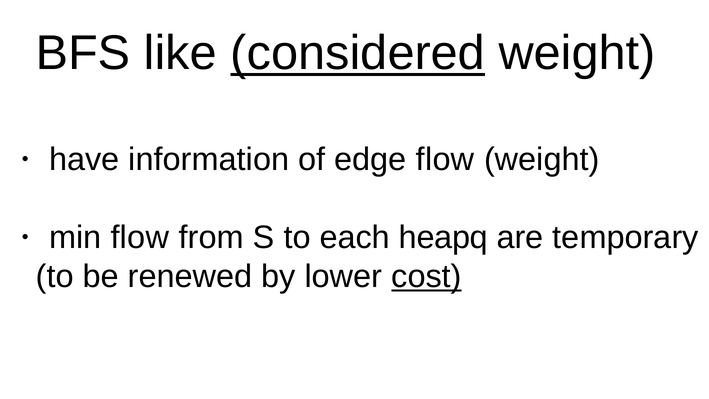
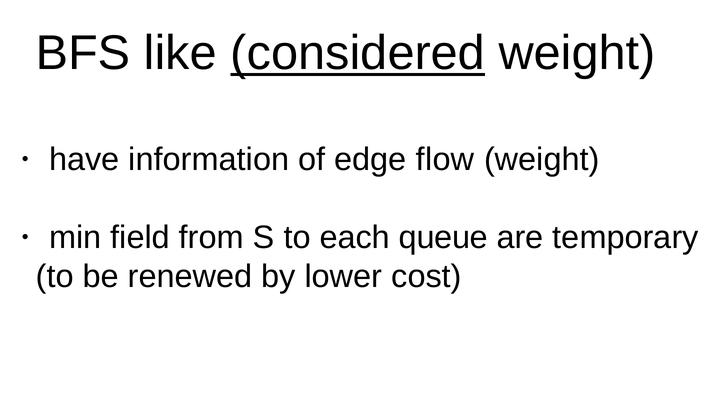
flow: flow -> field (140, 237)
heapq: heapq -> queue (443, 237)
cost underline: present -> none (426, 276)
